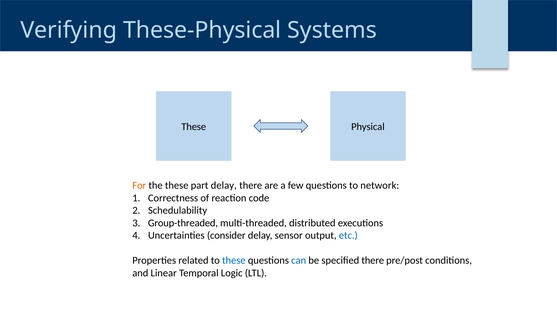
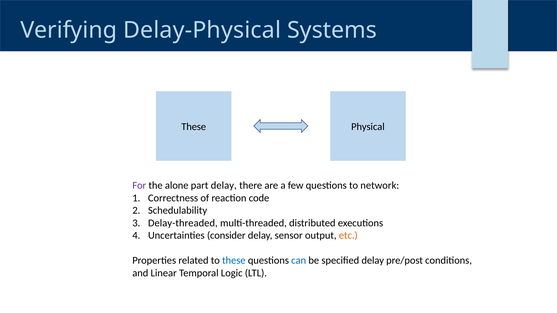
These-Physical: These-Physical -> Delay-Physical (202, 30)
For colour: orange -> purple (139, 186)
the these: these -> alone (177, 186)
Group-threaded: Group-threaded -> Delay-threaded (183, 223)
etc colour: blue -> orange (348, 236)
specified there: there -> delay (373, 261)
